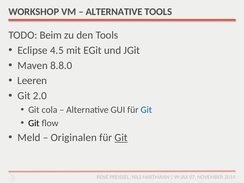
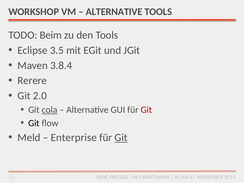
4.5: 4.5 -> 3.5 (57, 50)
8.8.0: 8.8.0 -> 3.8.4 (61, 65)
Leeren: Leeren -> Rerere (32, 81)
cola underline: none -> present (50, 110)
Git colour: blue -> red (146, 110)
Originalen: Originalen -> Enterprise (74, 138)
